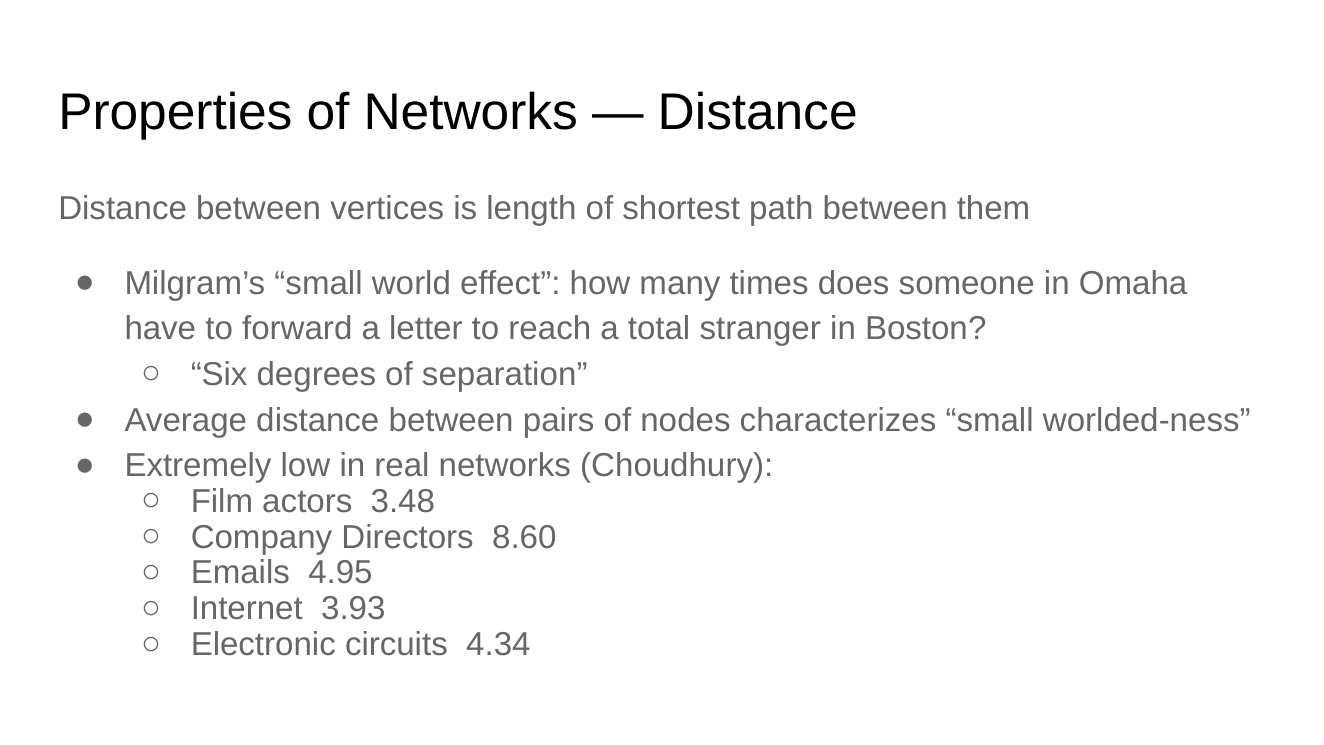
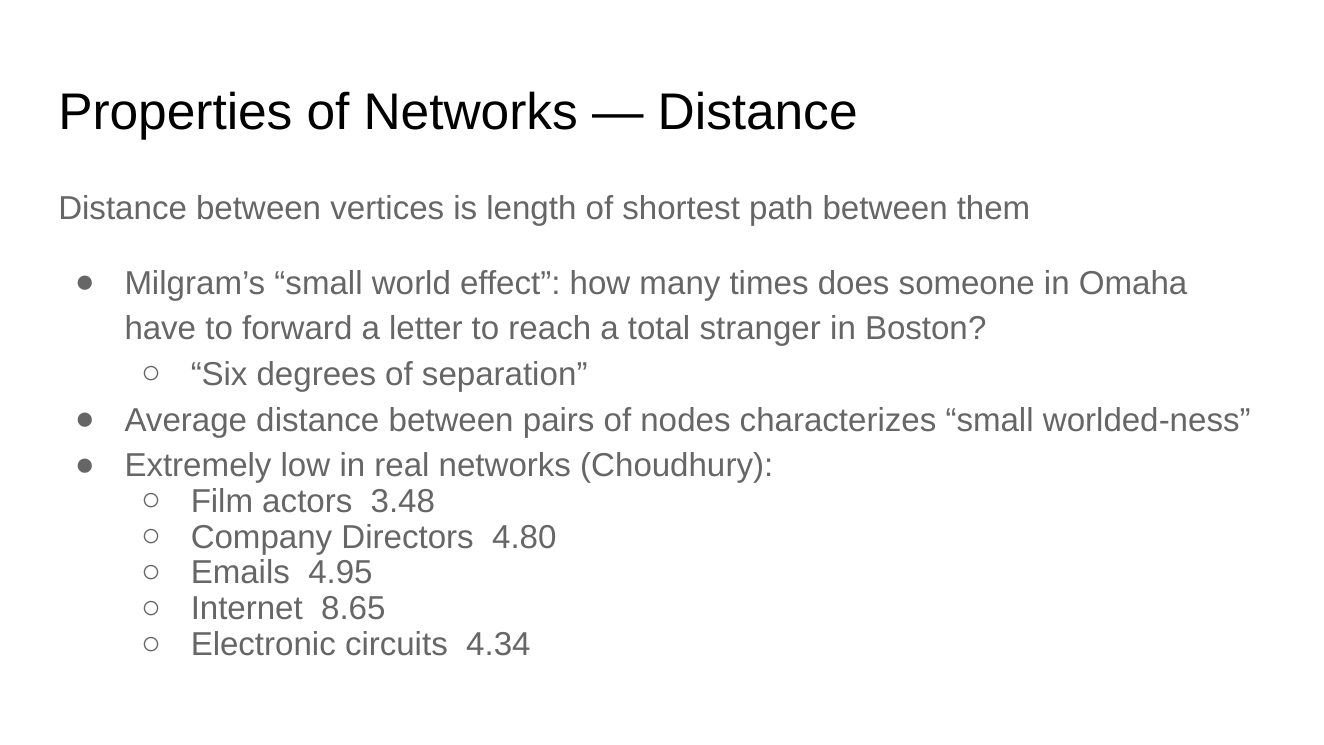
8.60: 8.60 -> 4.80 (524, 537)
3.93: 3.93 -> 8.65 (353, 608)
